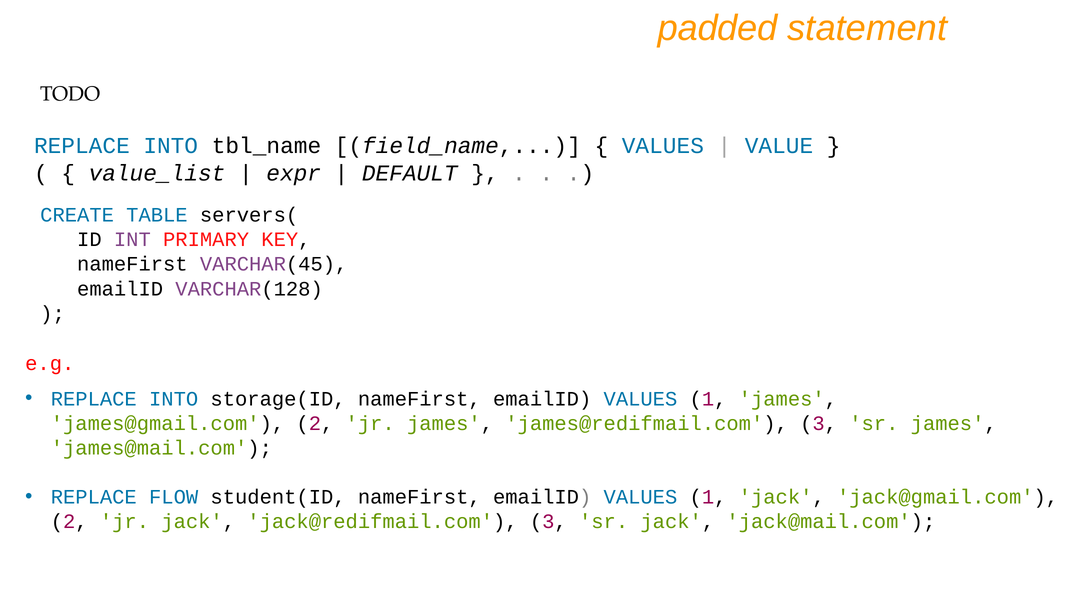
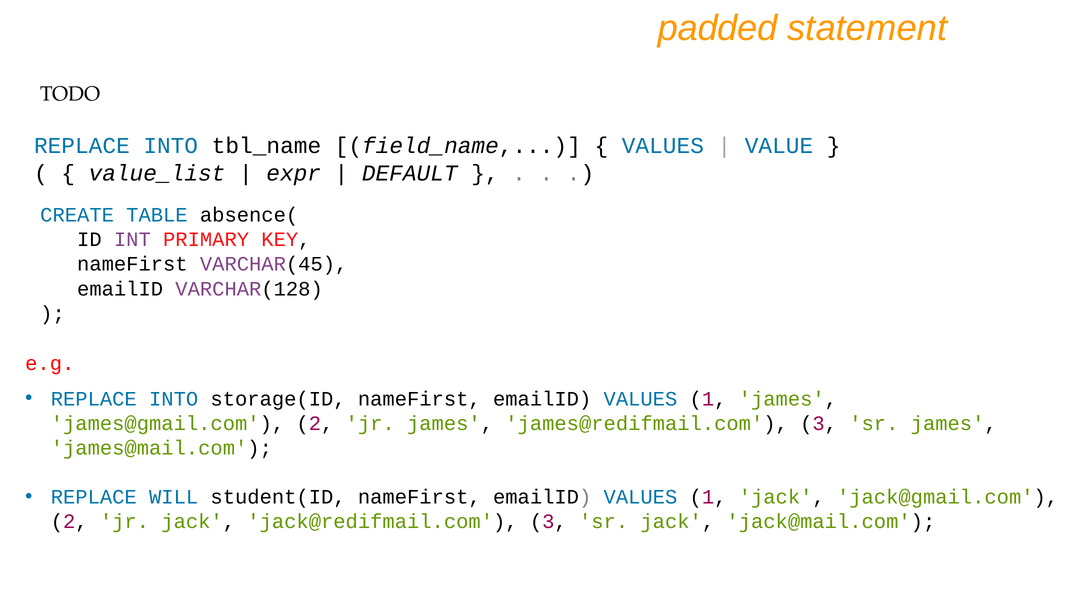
servers(: servers( -> absence( (249, 215)
FLOW: FLOW -> WILL (174, 497)
